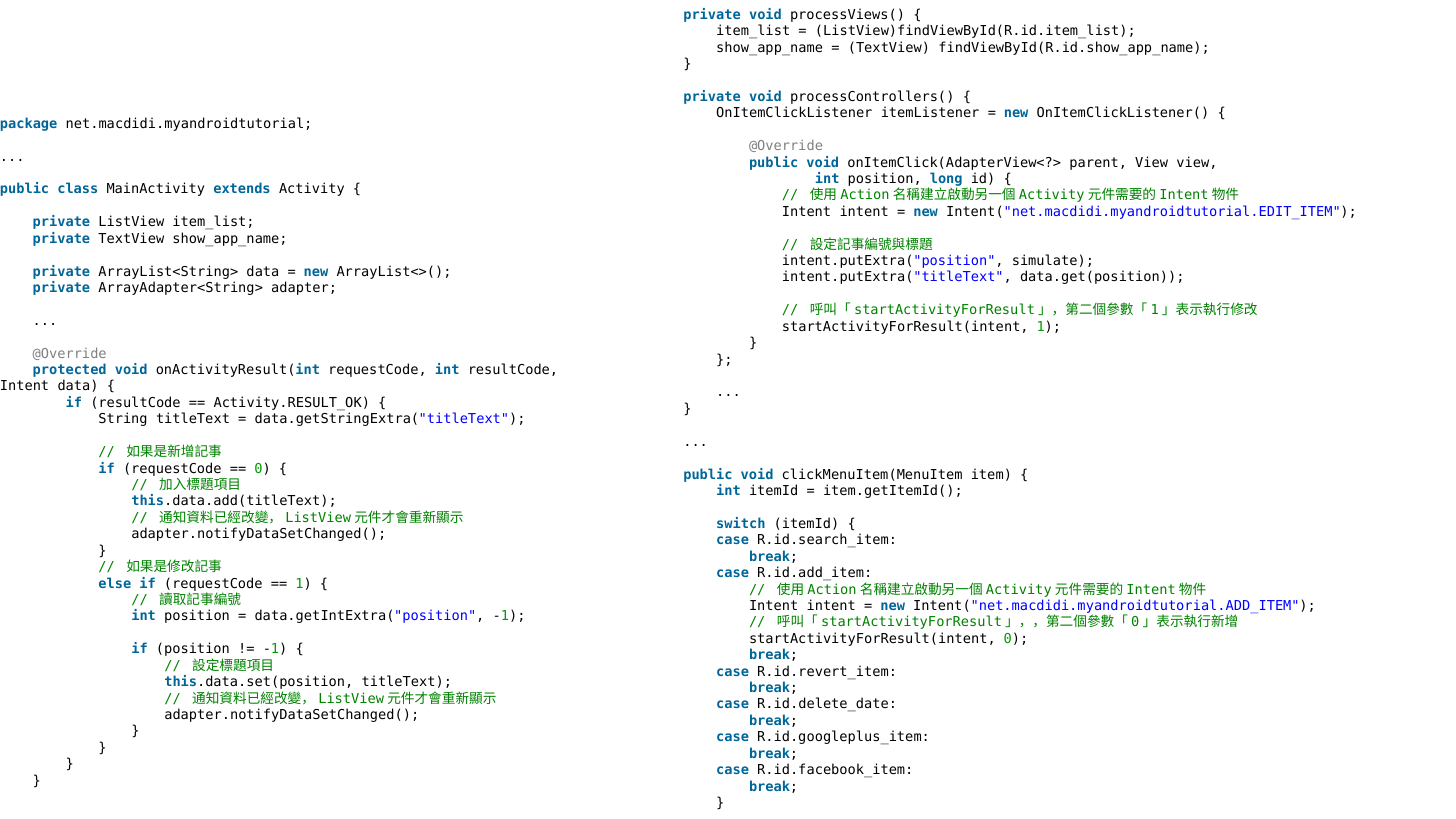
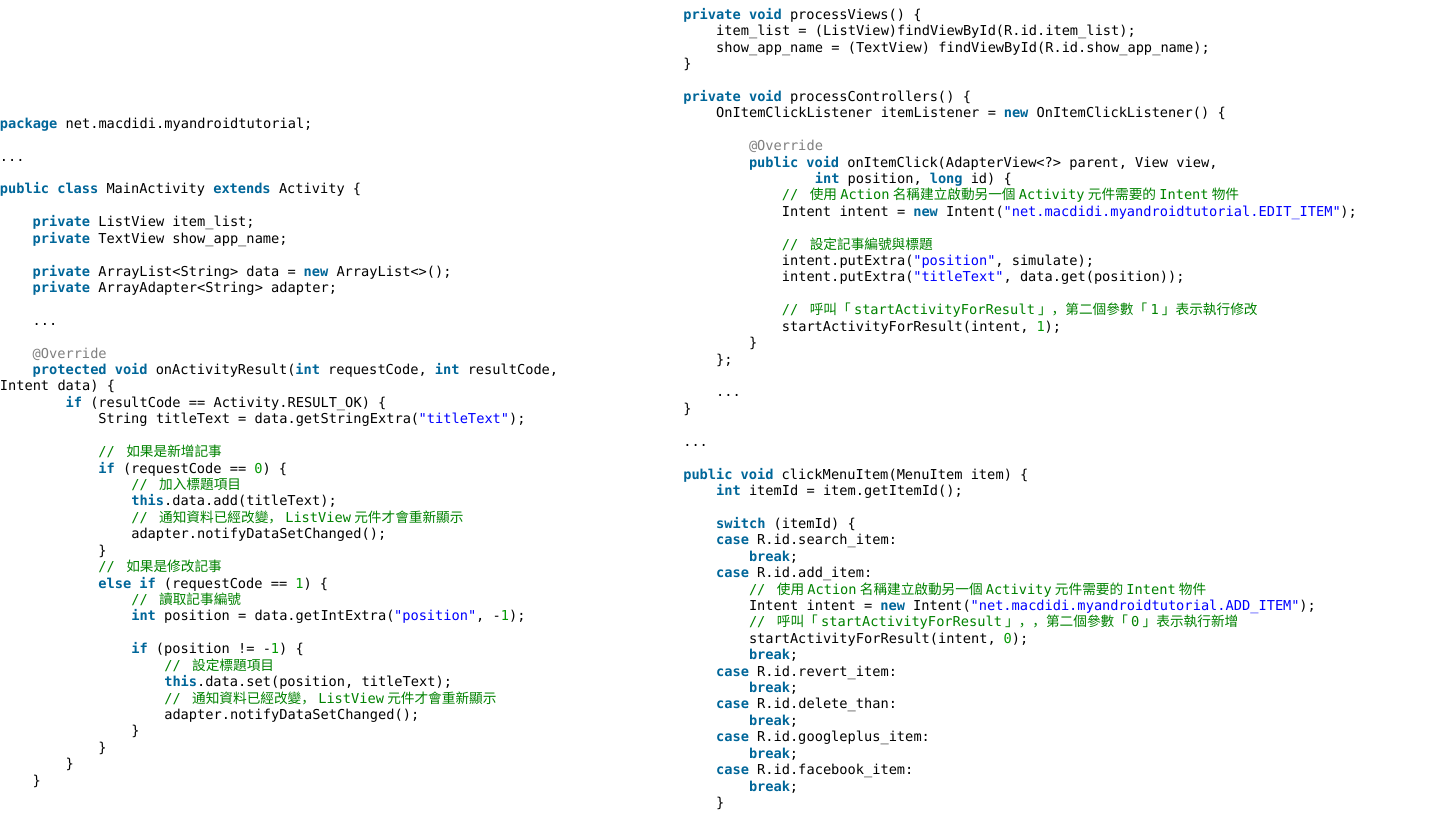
R.id.delete_date: R.id.delete_date -> R.id.delete_than (827, 704)
